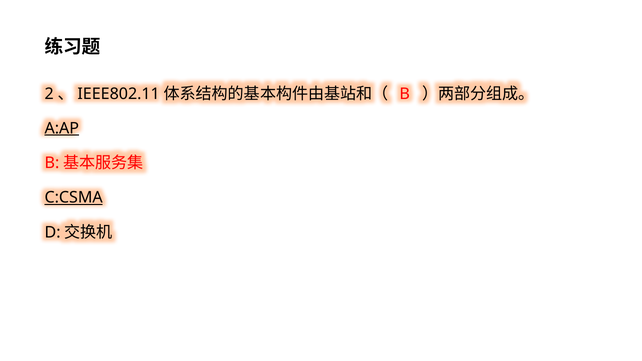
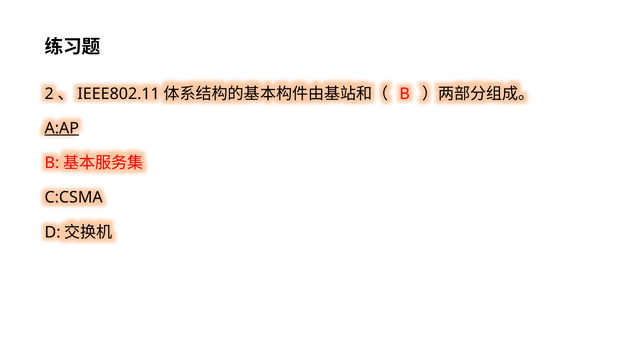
C:CSMA underline: present -> none (74, 198)
